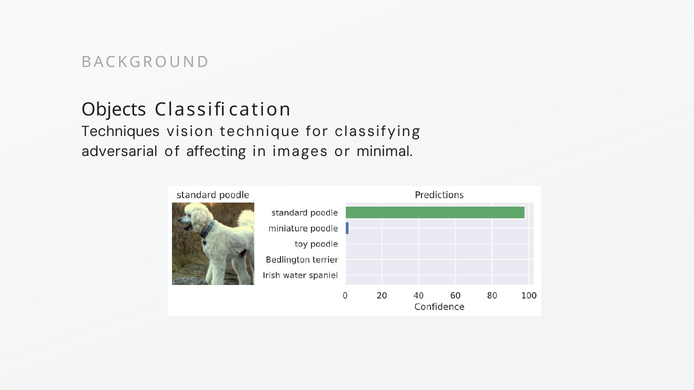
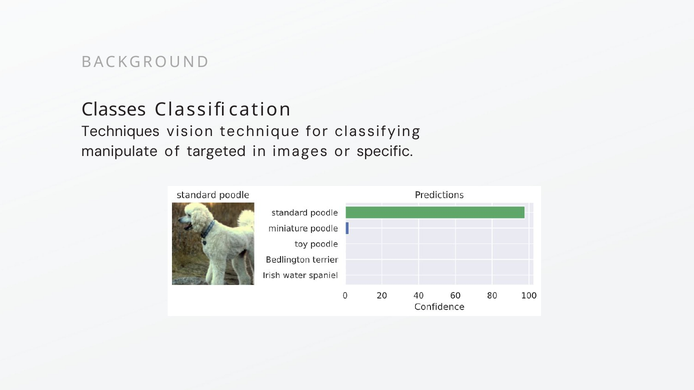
Objects: Objects -> Classes (114, 110)
adversarial: adversarial -> manipulate (119, 152)
affecting: affecting -> targeted (216, 152)
minimal: minimal -> specific (385, 152)
